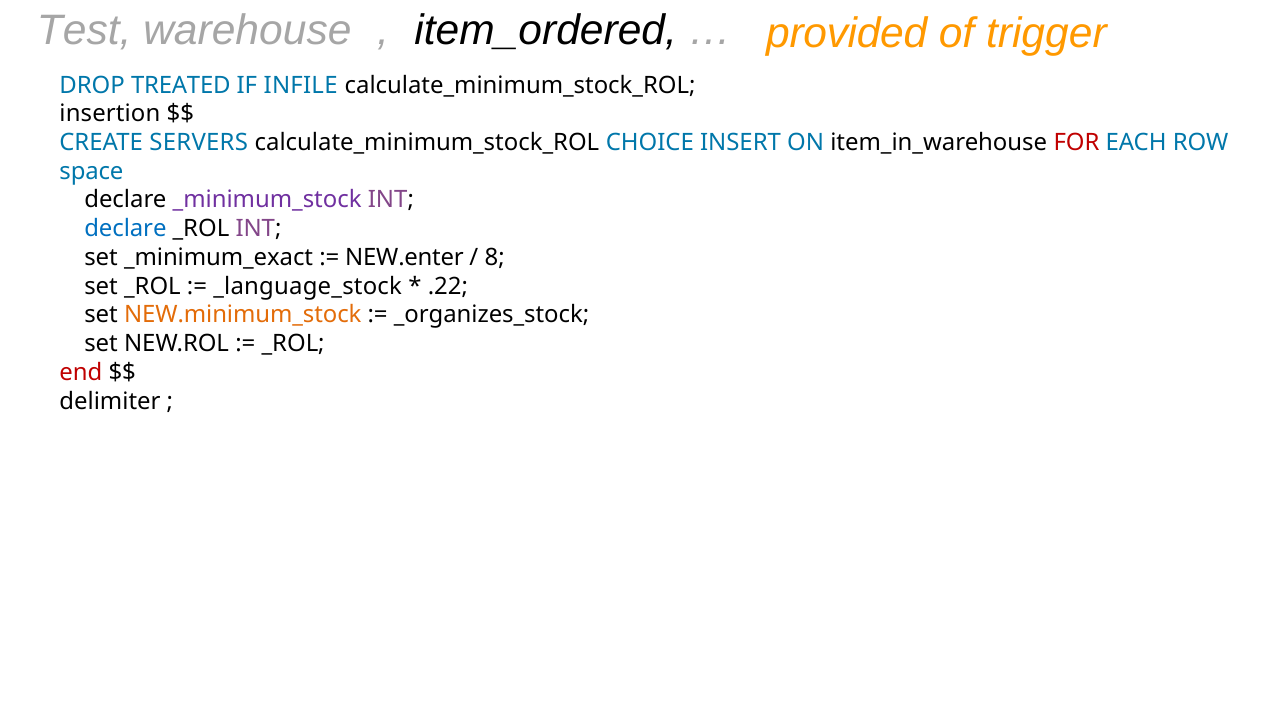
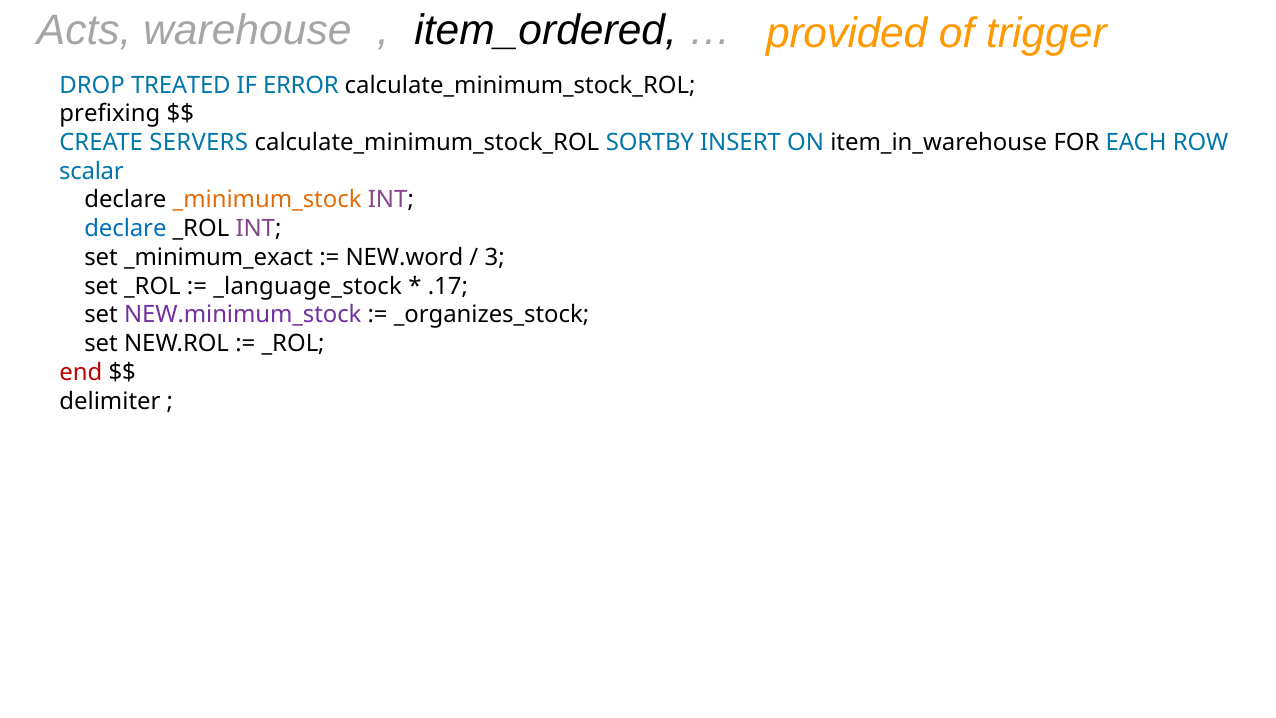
Test: Test -> Acts (84, 30)
INFILE: INFILE -> ERROR (301, 85)
insertion: insertion -> prefixing (110, 114)
CHOICE: CHOICE -> SORTBY (650, 143)
FOR colour: red -> black (1077, 143)
space: space -> scalar (91, 171)
_minimum_stock colour: purple -> orange (267, 200)
NEW.enter: NEW.enter -> NEW.word (404, 257)
8: 8 -> 3 (495, 257)
.22: .22 -> .17 (448, 286)
NEW.minimum_stock colour: orange -> purple (243, 315)
